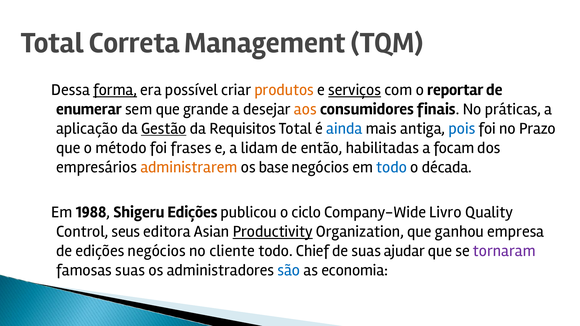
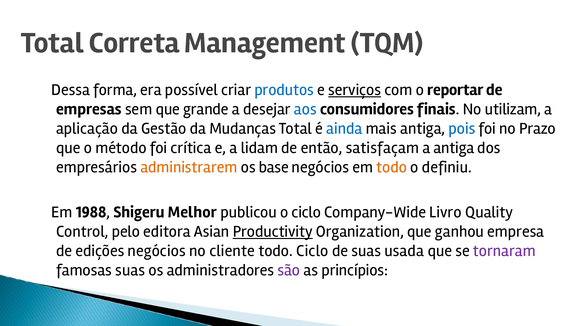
forma underline: present -> none (115, 90)
produtos colour: orange -> blue (284, 90)
enumerar: enumerar -> empresas (89, 109)
aos colour: orange -> blue (305, 109)
práticas: práticas -> utilizam (513, 109)
Gestão underline: present -> none (164, 129)
Requisitos: Requisitos -> Mudanças (243, 129)
frases: frases -> crítica (191, 148)
habilitadas: habilitadas -> satisfaçam (382, 148)
a focam: focam -> antiga (454, 148)
todo colour: blue -> orange (392, 167)
década: década -> definiu (447, 167)
Shigeru Edições: Edições -> Melhor (192, 212)
seus: seus -> pelo (126, 232)
todo Chief: Chief -> Ciclo (312, 251)
ajudar: ajudar -> usada (404, 251)
são colour: blue -> purple (289, 270)
economia: economia -> princípios (355, 270)
